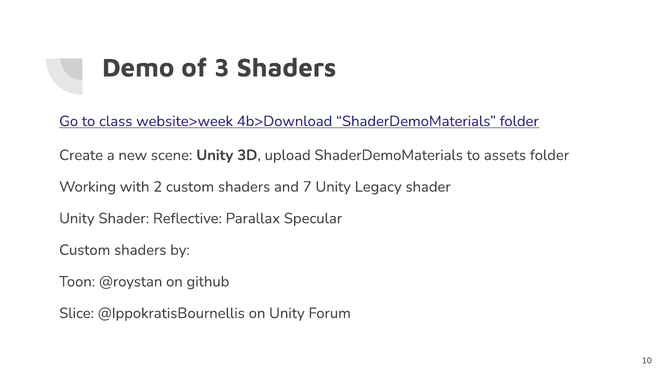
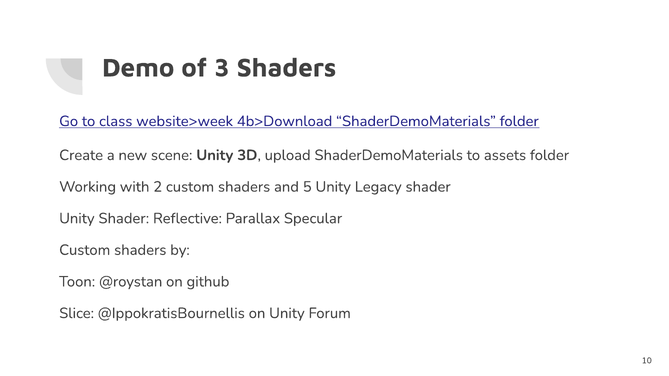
7: 7 -> 5 (307, 187)
